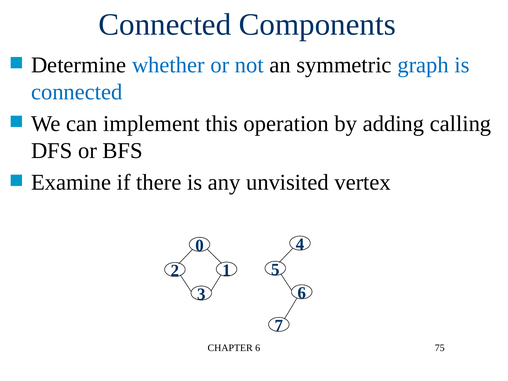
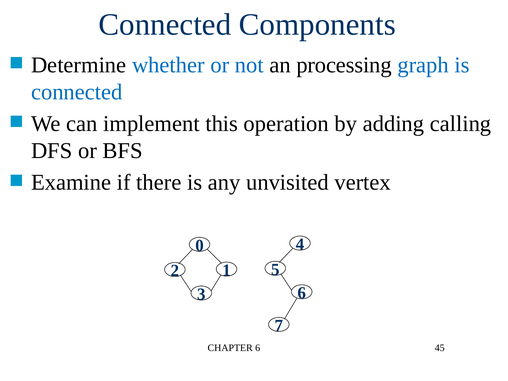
symmetric: symmetric -> processing (344, 65)
75: 75 -> 45 (440, 348)
